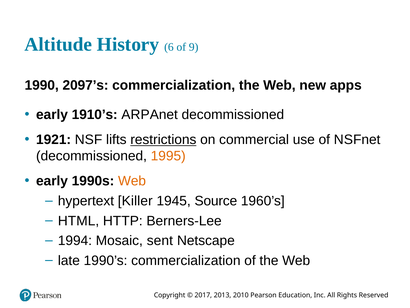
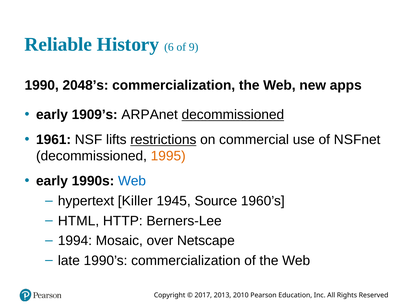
Altitude: Altitude -> Reliable (58, 44)
2097’s: 2097’s -> 2048’s (86, 85)
1910’s: 1910’s -> 1909’s (95, 115)
decommissioned underline: none -> present (233, 115)
1921: 1921 -> 1961 (54, 139)
Web colour: orange -> blue (132, 181)
sent: sent -> over (160, 240)
